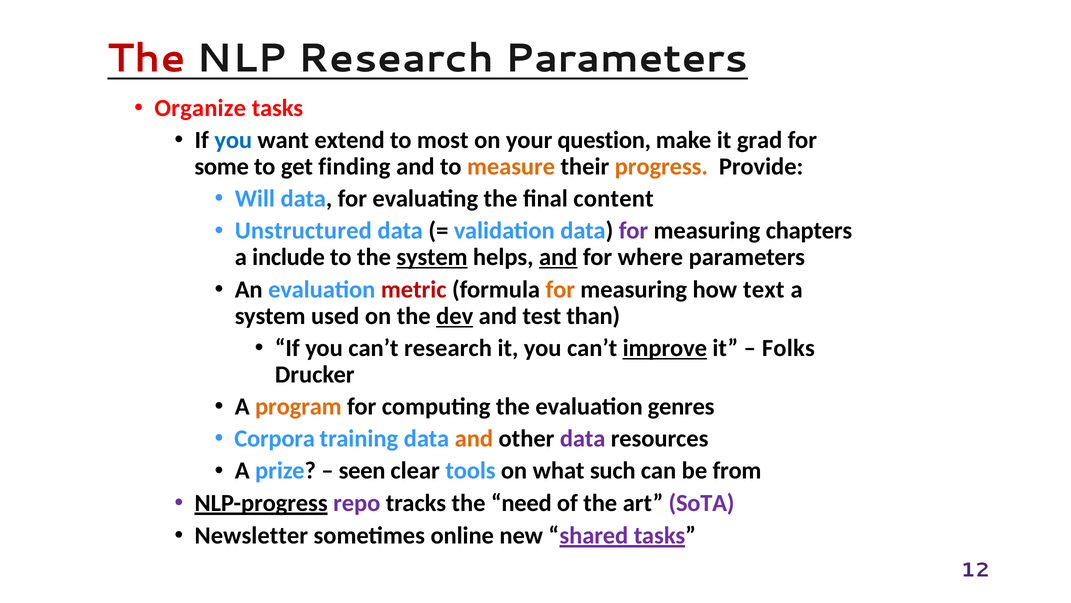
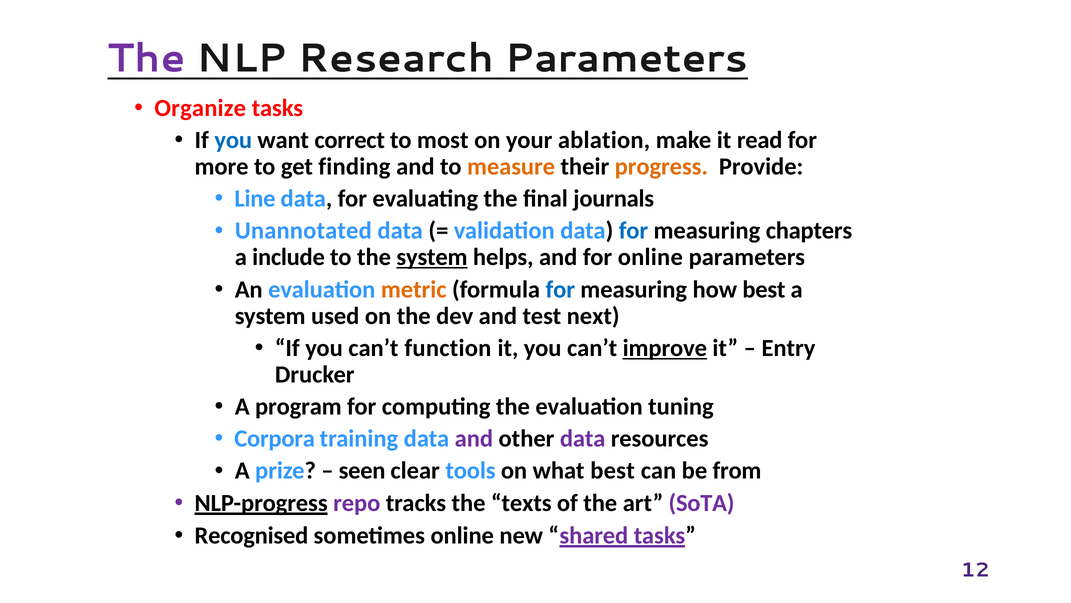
The colour: red -> purple (146, 58)
extend: extend -> correct (350, 140)
question: question -> ablation (604, 140)
grad: grad -> read (760, 140)
some: some -> more (222, 166)
Will: Will -> Line (255, 199)
content: content -> journals (614, 199)
Unstructured: Unstructured -> Unannotated (303, 231)
for colour: purple -> blue (633, 231)
and underline: present -> none (558, 257)
for where: where -> online (650, 257)
metric colour: red -> orange (414, 289)
for colour: orange -> blue (560, 289)
how text: text -> best (764, 289)
dev underline: present -> none (455, 316)
than: than -> next (593, 316)
can’t research: research -> function (448, 348)
Folks: Folks -> Entry (788, 348)
program colour: orange -> black (298, 406)
genres: genres -> tuning (681, 406)
and colour: orange -> purple (474, 438)
what such: such -> best (612, 470)
need: need -> texts (521, 503)
Newsletter: Newsletter -> Recognised (251, 535)
